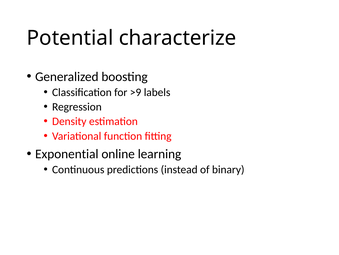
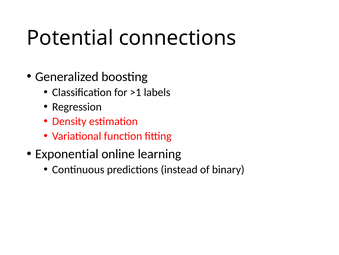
characterize: characterize -> connections (178, 38)
>9: >9 -> >1 (136, 92)
